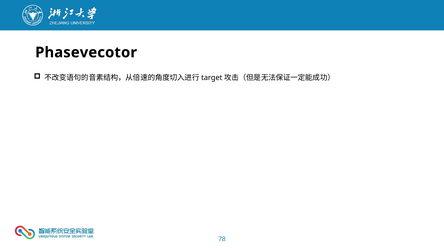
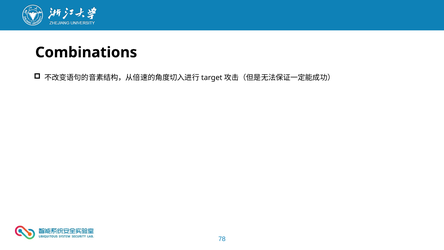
Phasevecotor: Phasevecotor -> Combinations (86, 52)
